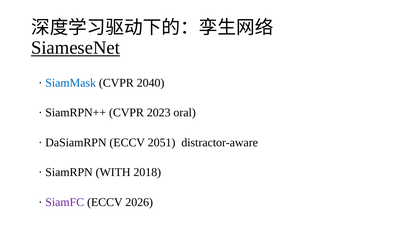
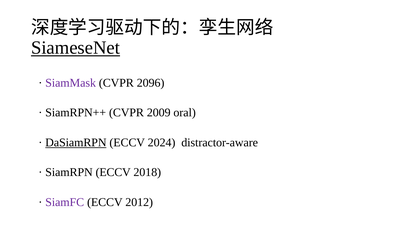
SiamMask colour: blue -> purple (71, 83)
2040: 2040 -> 2096 (151, 83)
2023: 2023 -> 2009 (159, 113)
DaSiamRPN underline: none -> present (76, 143)
2051: 2051 -> 2024 (162, 143)
SiamRPN WITH: WITH -> ECCV (113, 172)
2026: 2026 -> 2012 (139, 202)
